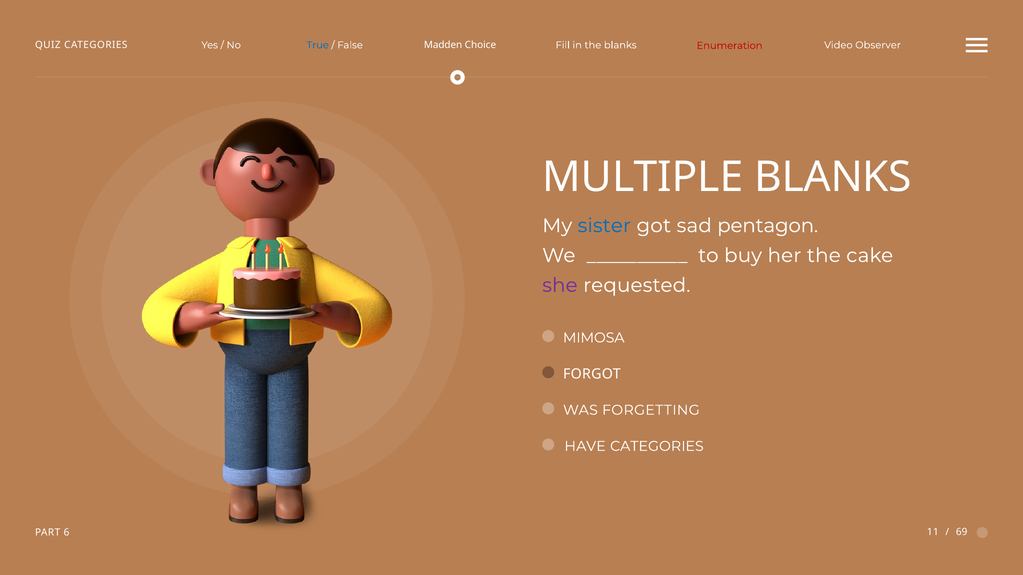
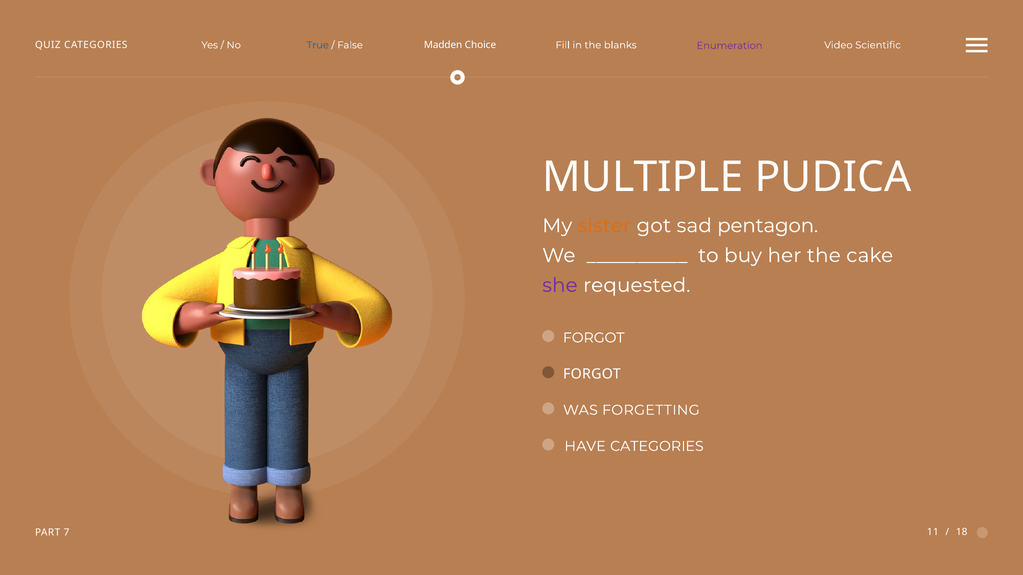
Enumeration colour: red -> purple (730, 46)
Observer: Observer -> Scientific (878, 45)
MULTIPLE BLANKS: BLANKS -> PUDICA (833, 177)
sister colour: blue -> orange (604, 226)
MIMOSA: MIMOSA -> FORGOT (594, 338)
69: 69 -> 18 (962, 532)
6: 6 -> 7 (67, 533)
